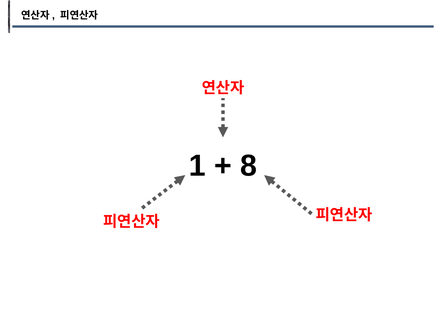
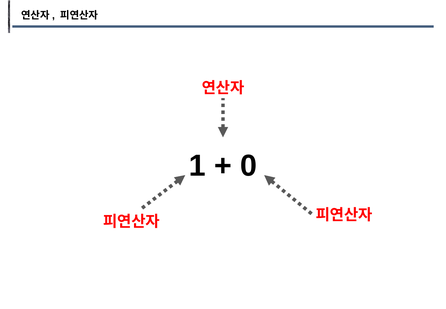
8: 8 -> 0 (249, 166)
